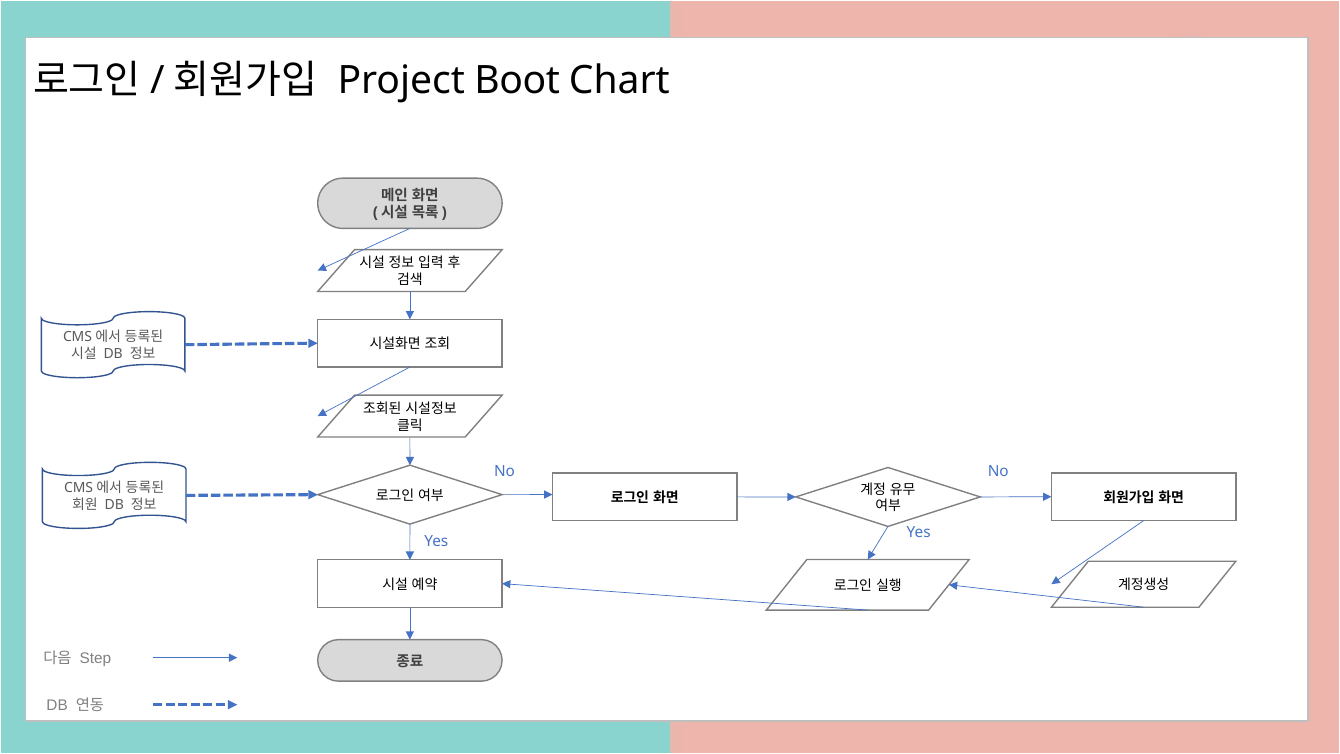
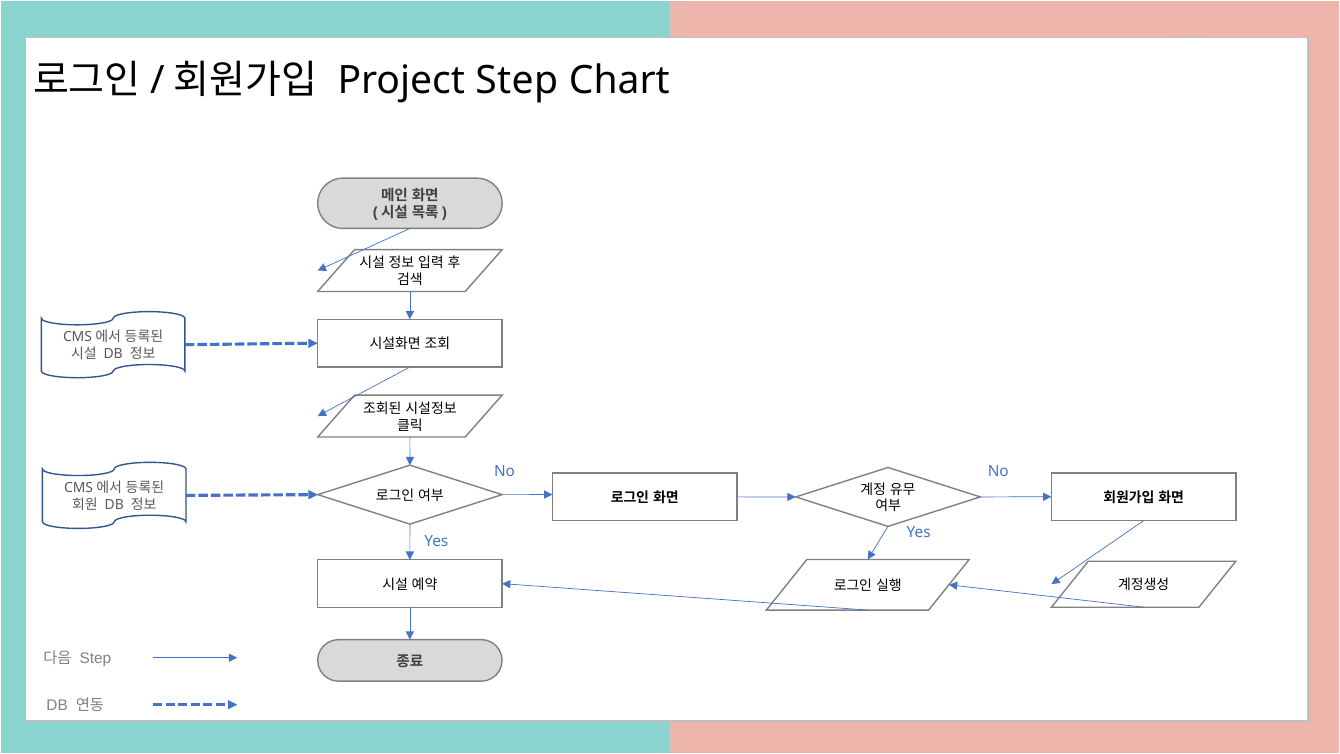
Project Boot: Boot -> Step (517, 81)
